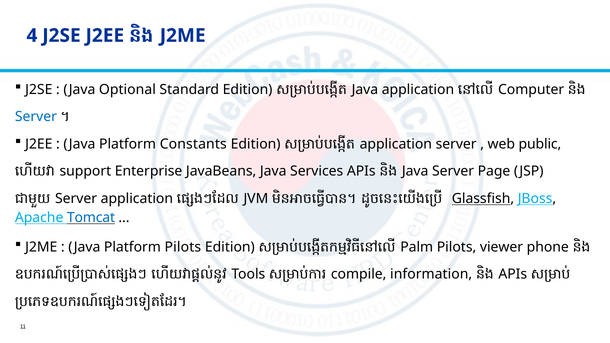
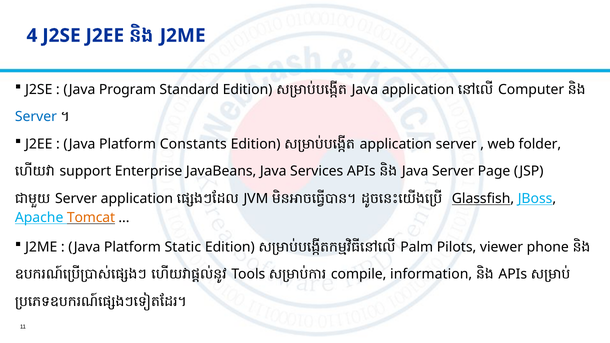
Optional: Optional -> Program (128, 90)
public: public -> folder (540, 144)
Tomcat colour: blue -> orange (91, 218)
Platform Pilots: Pilots -> Static (183, 247)
